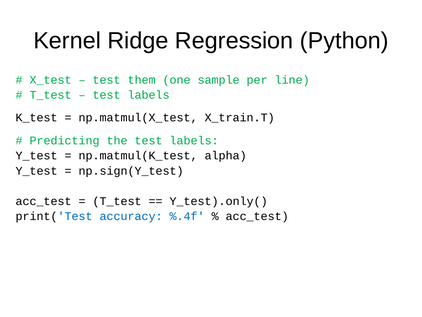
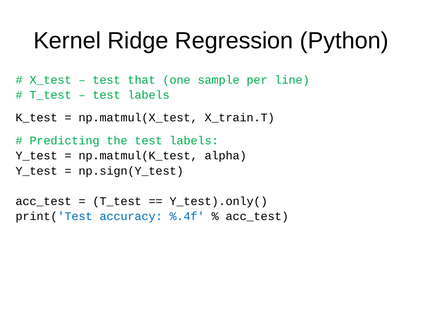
them: them -> that (142, 80)
